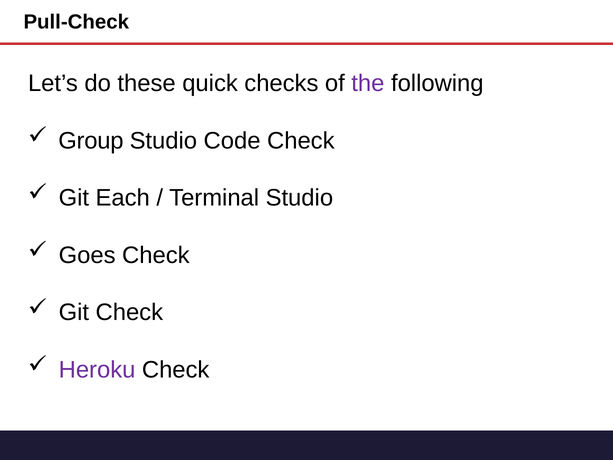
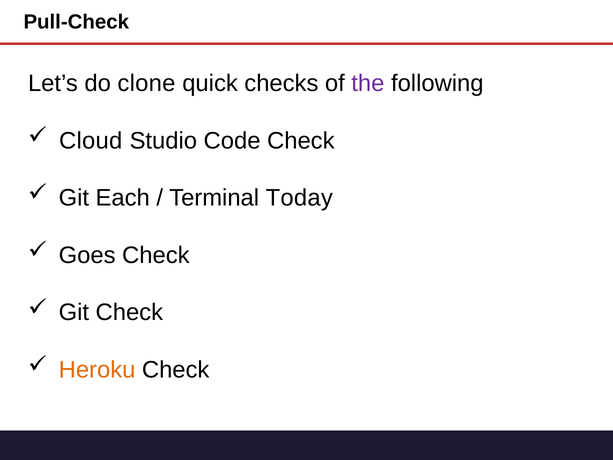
these: these -> clone (146, 83)
Group: Group -> Cloud (91, 141)
Terminal Studio: Studio -> Today (299, 198)
Heroku colour: purple -> orange (97, 370)
